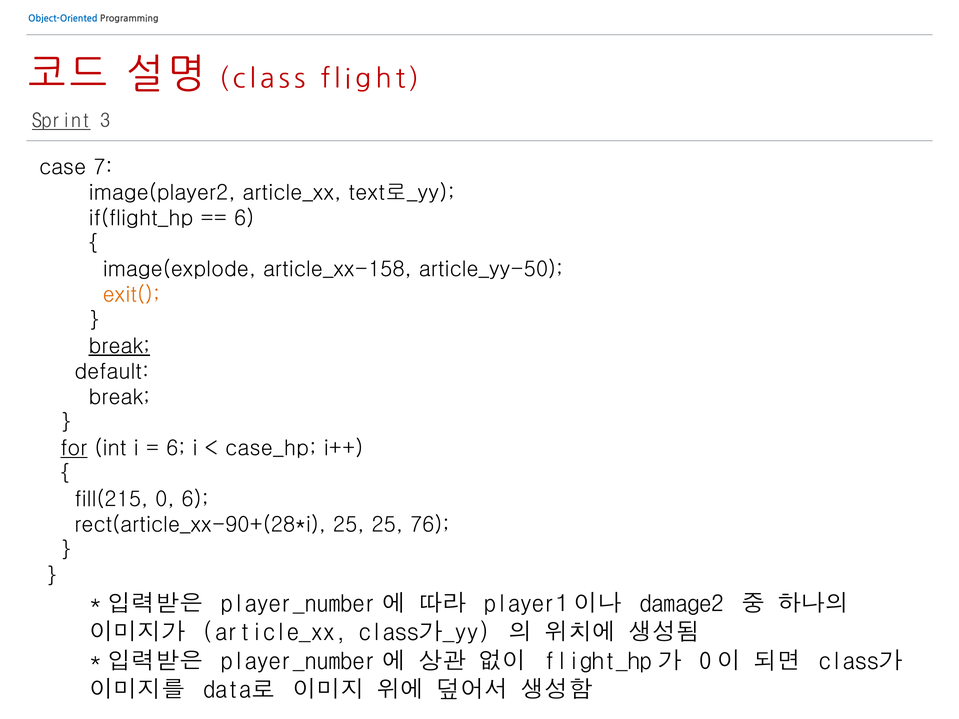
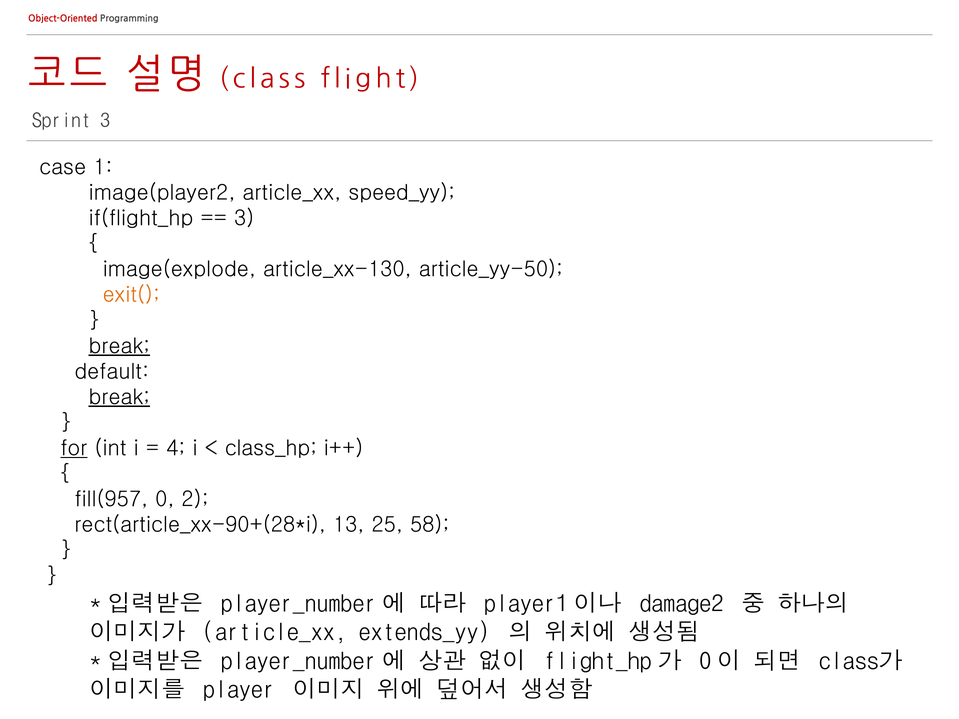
Object-Oriented colour: blue -> red (63, 18)
Sprint underline: present -> none (61, 121)
7: 7 -> 1 (103, 167)
text로_yy: text로_yy -> speed_yy (402, 193)
6: 6 -> 3 (244, 218)
article_xx-158: article_xx-158 -> article_xx-130 (337, 269)
break underline: none -> present (119, 397)
6: 6 -> 4 (176, 448)
case_hp: case_hp -> class_hp (271, 448)
fill(215: fill(215 -> fill(957 (111, 500)
0 6: 6 -> 2 (195, 500)
25: 25 -> 13 (349, 525)
76: 76 -> 58 (430, 525)
class가_yy: class가_yy -> extends_yy (425, 633)
data로: data로 -> player (239, 690)
